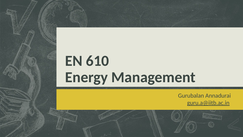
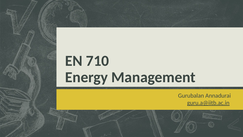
610: 610 -> 710 (97, 61)
